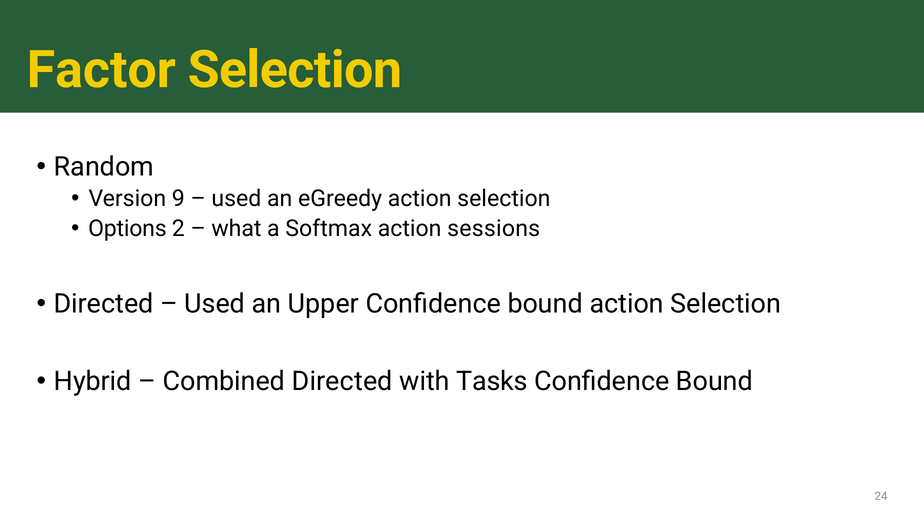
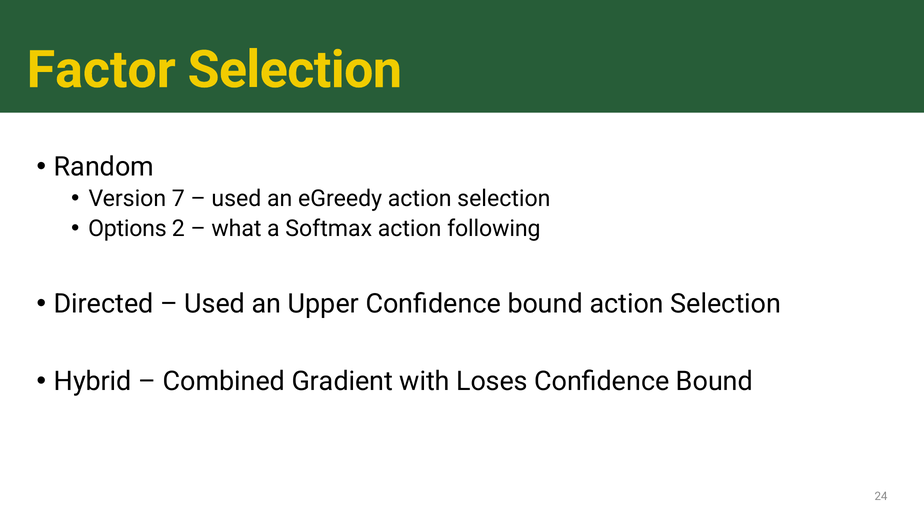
9: 9 -> 7 (178, 199)
sessions: sessions -> following (494, 228)
Combined Directed: Directed -> Gradient (342, 381)
Tasks: Tasks -> Loses (492, 381)
